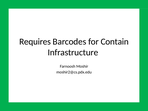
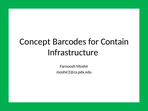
Requires: Requires -> Concept (35, 42)
